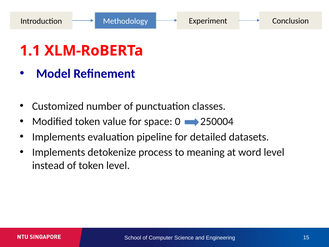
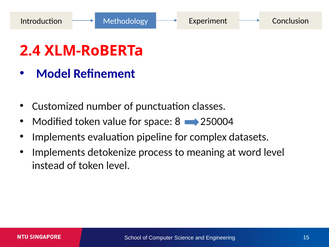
1.1: 1.1 -> 2.4 (30, 51)
0: 0 -> 8 (178, 121)
detailed: detailed -> complex (208, 137)
